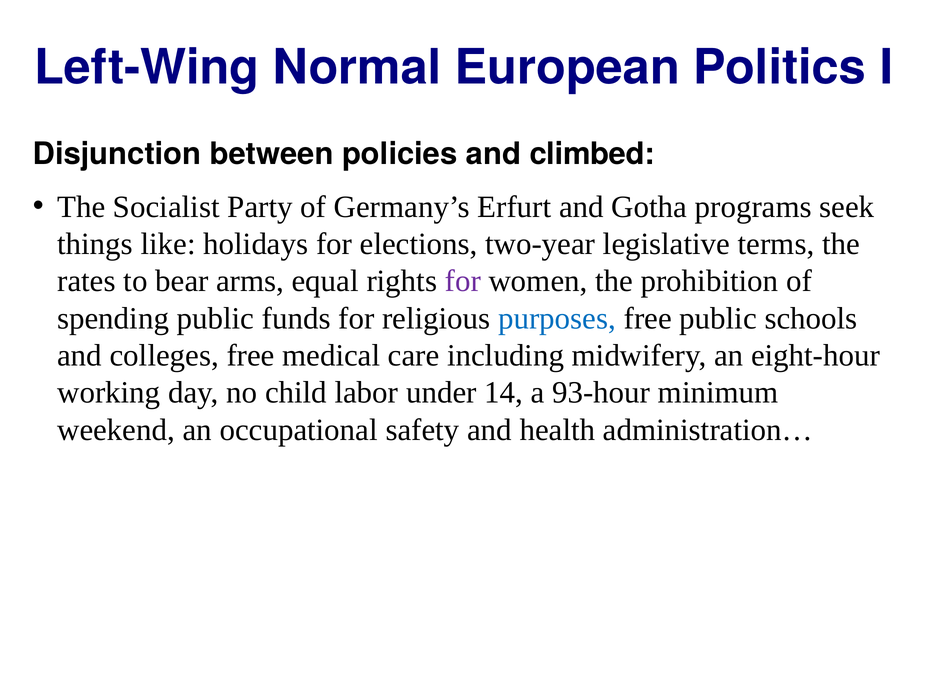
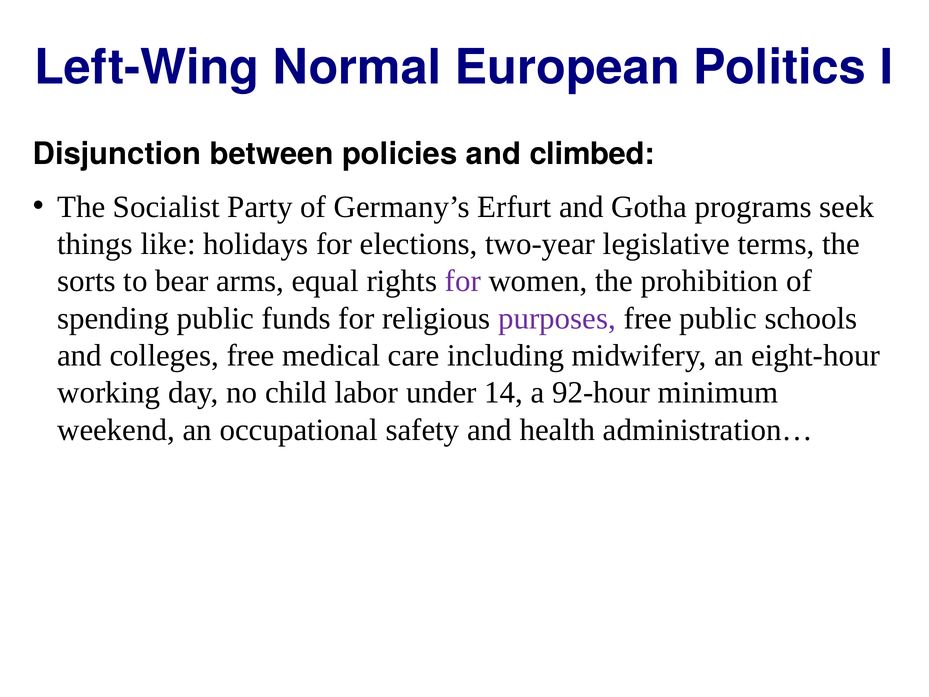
rates: rates -> sorts (86, 281)
purposes colour: blue -> purple (557, 318)
93-hour: 93-hour -> 92-hour (601, 393)
